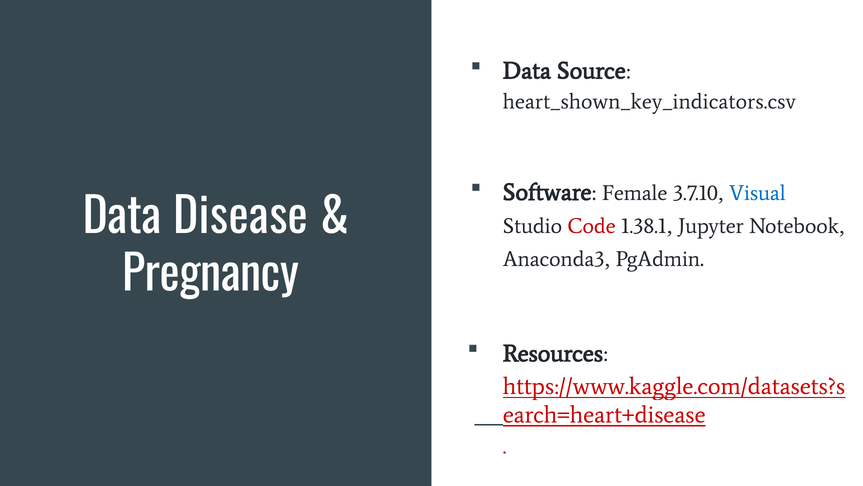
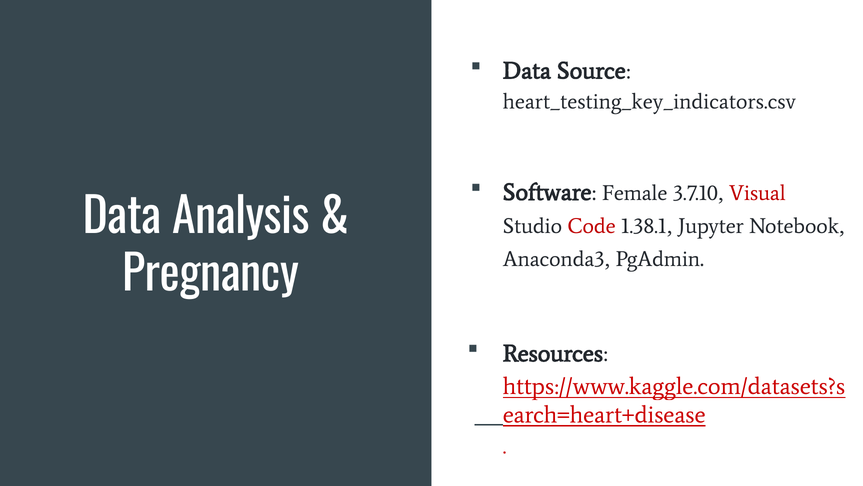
heart_shown_key_indicators.csv: heart_shown_key_indicators.csv -> heart_testing_key_indicators.csv (649, 102)
Visual colour: blue -> red (757, 193)
Disease: Disease -> Analysis (241, 217)
